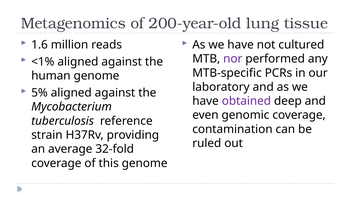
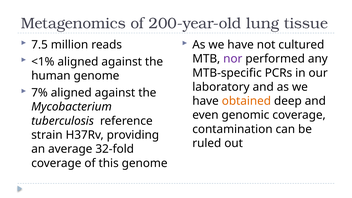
1.6: 1.6 -> 7.5 (40, 45)
5%: 5% -> 7% (40, 93)
obtained colour: purple -> orange (246, 101)
